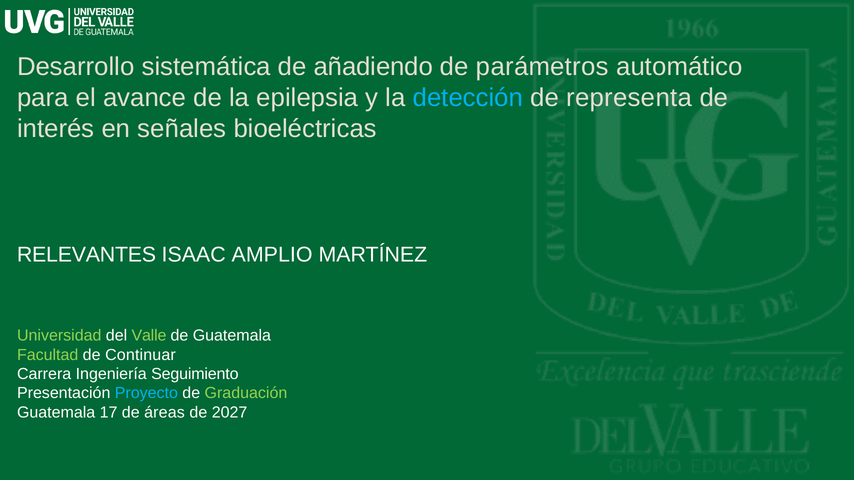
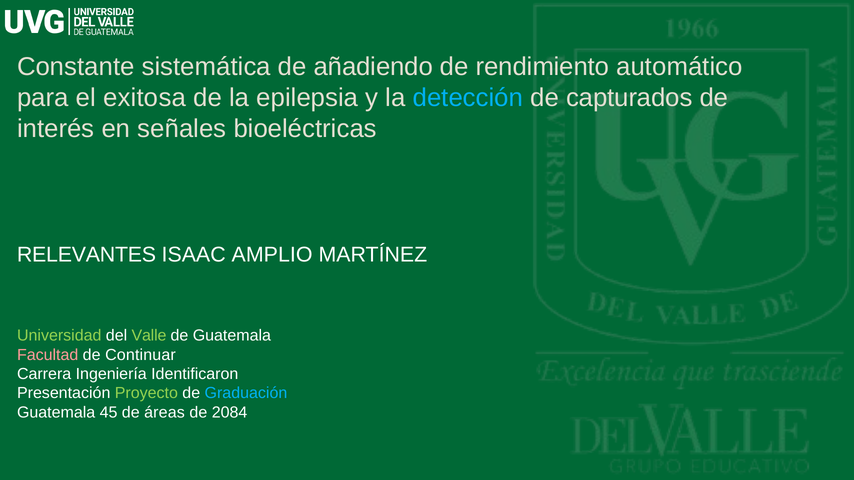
Desarrollo: Desarrollo -> Constante (76, 67)
parámetros: parámetros -> rendimiento (543, 67)
avance: avance -> exitosa (144, 98)
representa: representa -> capturados (629, 98)
Facultad colour: light green -> pink (48, 355)
Seguimiento: Seguimiento -> Identificaron (195, 374)
Proyecto colour: light blue -> light green (146, 393)
Graduación colour: light green -> light blue (246, 393)
17: 17 -> 45 (109, 413)
2027: 2027 -> 2084 (230, 413)
